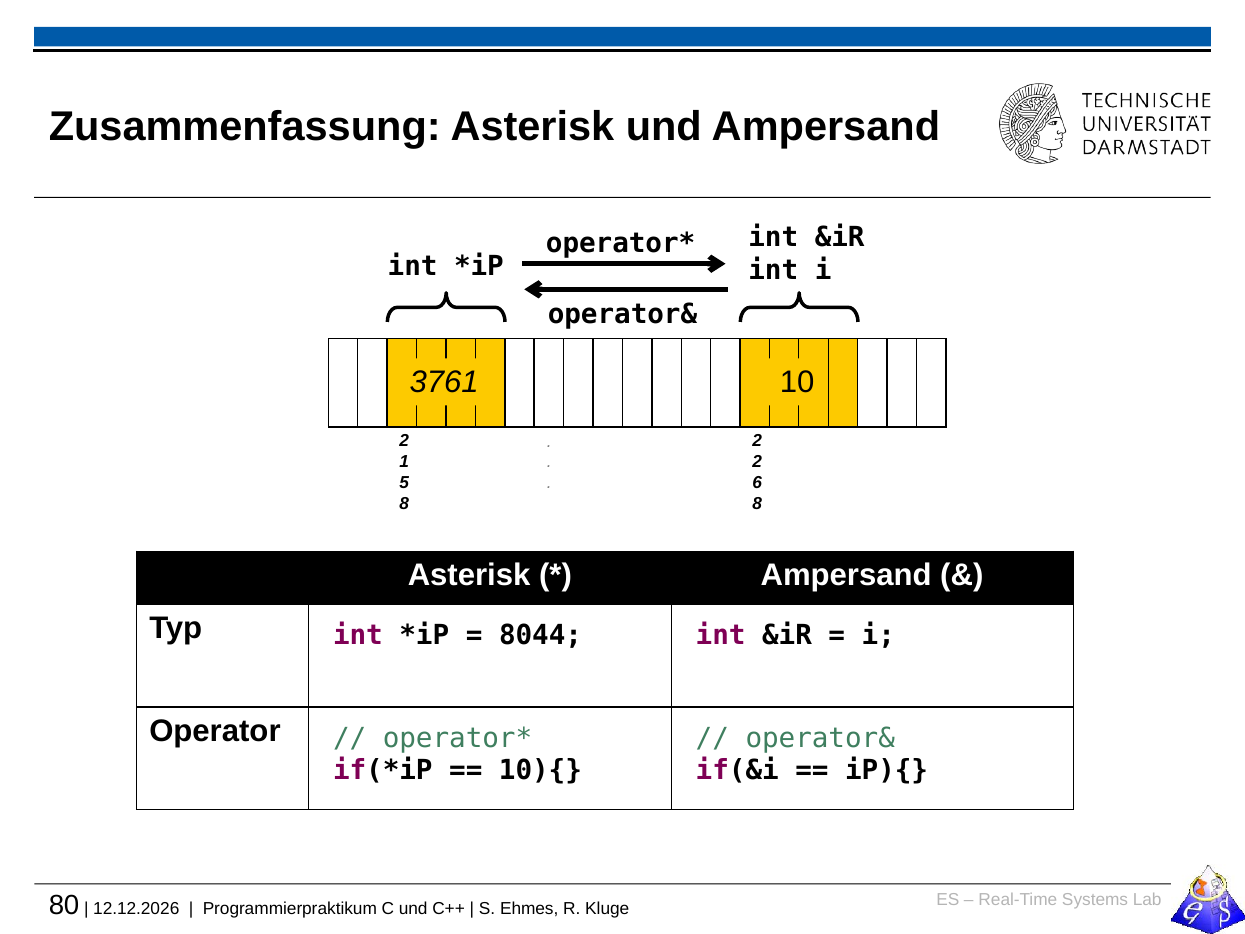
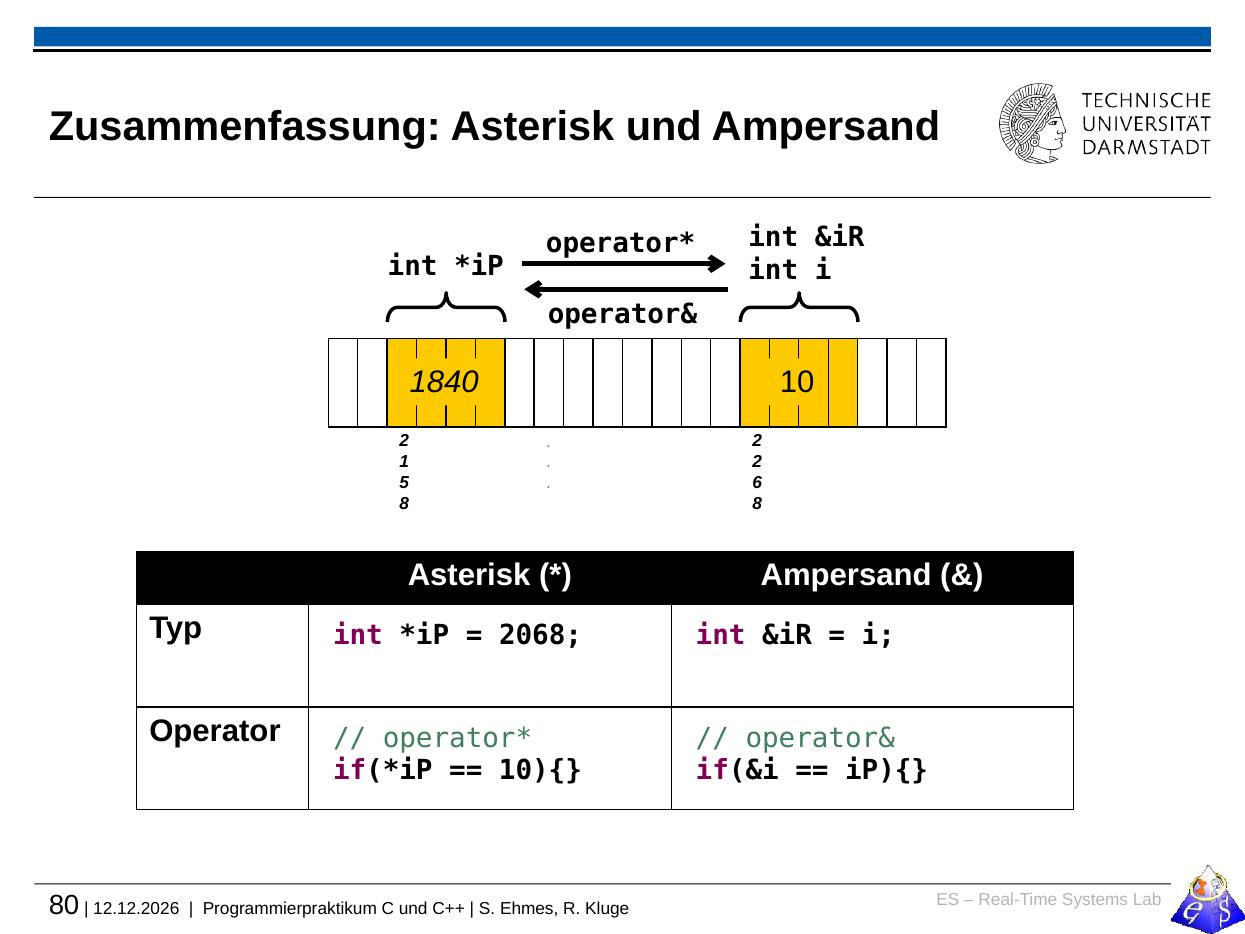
3761: 3761 -> 1840 (444, 382)
8044: 8044 -> 2068 (541, 635)
